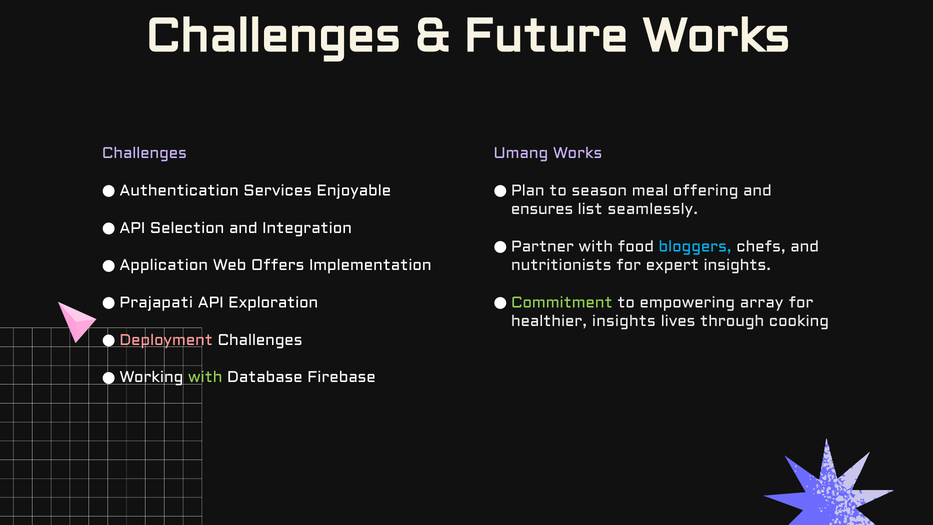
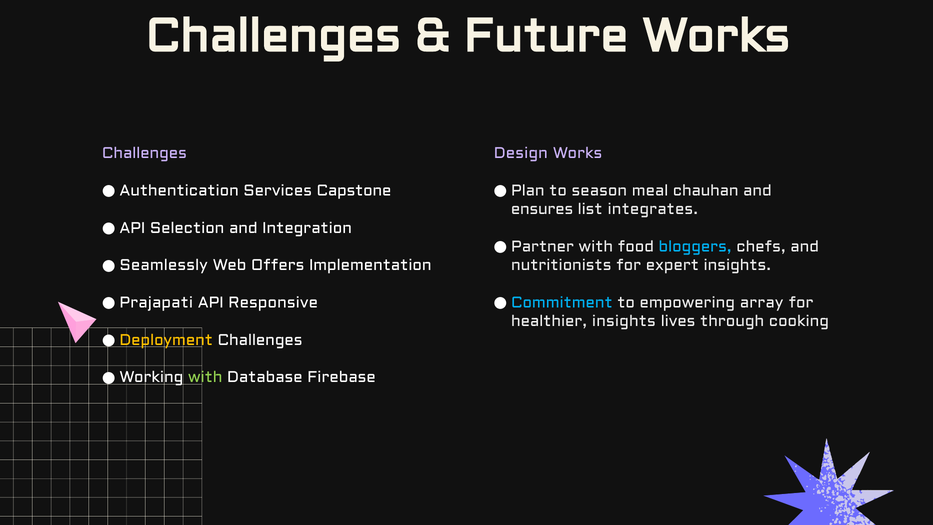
Umang: Umang -> Design (521, 153)
Enjoyable: Enjoyable -> Capstone (354, 191)
offering: offering -> chauhan (706, 191)
seamlessly: seamlessly -> integrates (653, 209)
Application: Application -> Seamlessly (164, 265)
Exploration: Exploration -> Responsive (273, 302)
Commitment colour: light green -> light blue (562, 302)
Deployment colour: pink -> yellow (166, 340)
